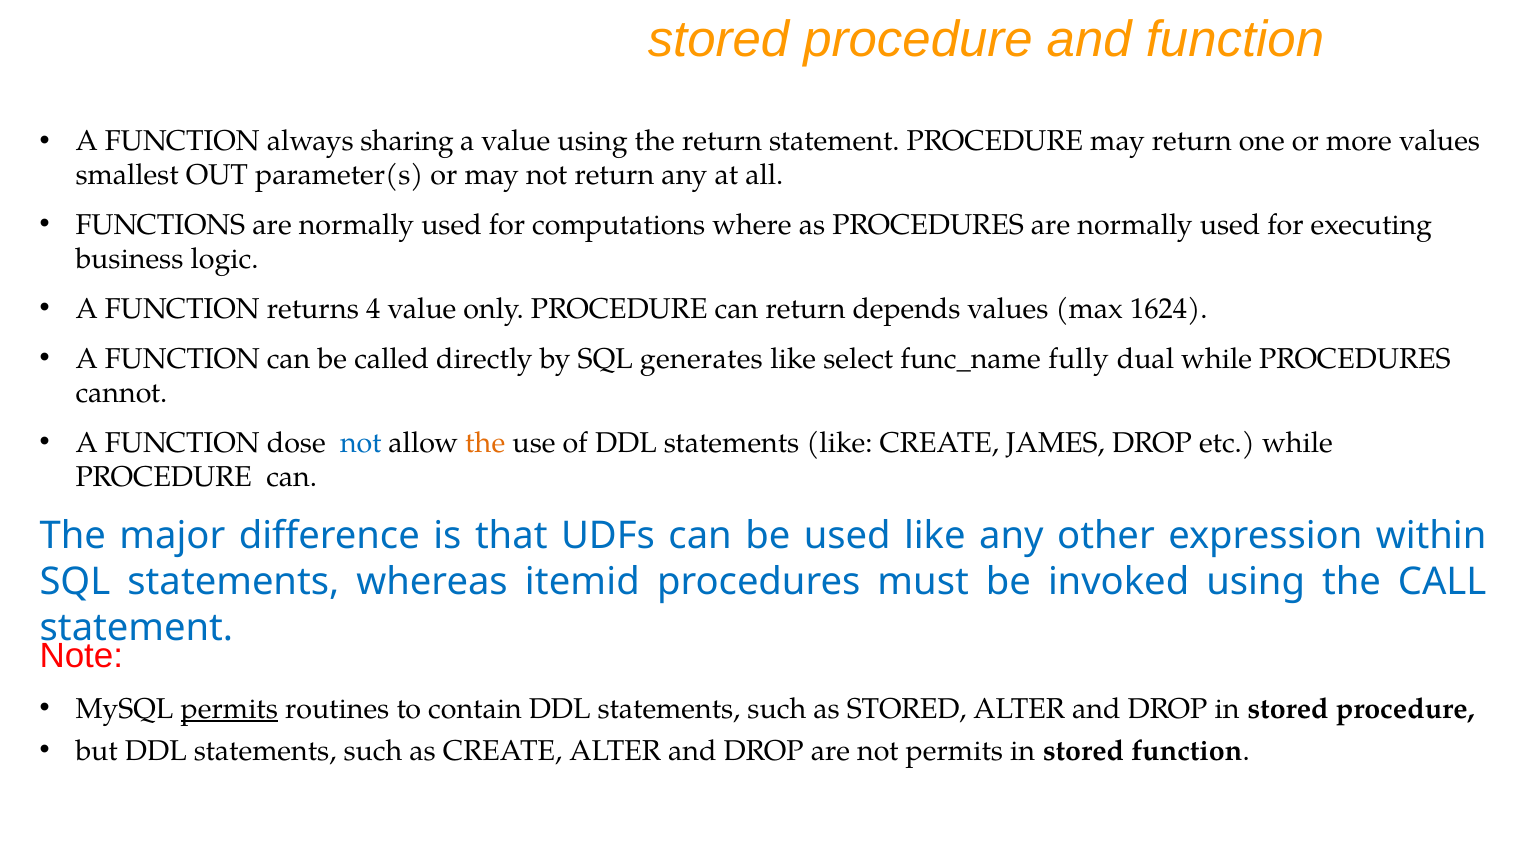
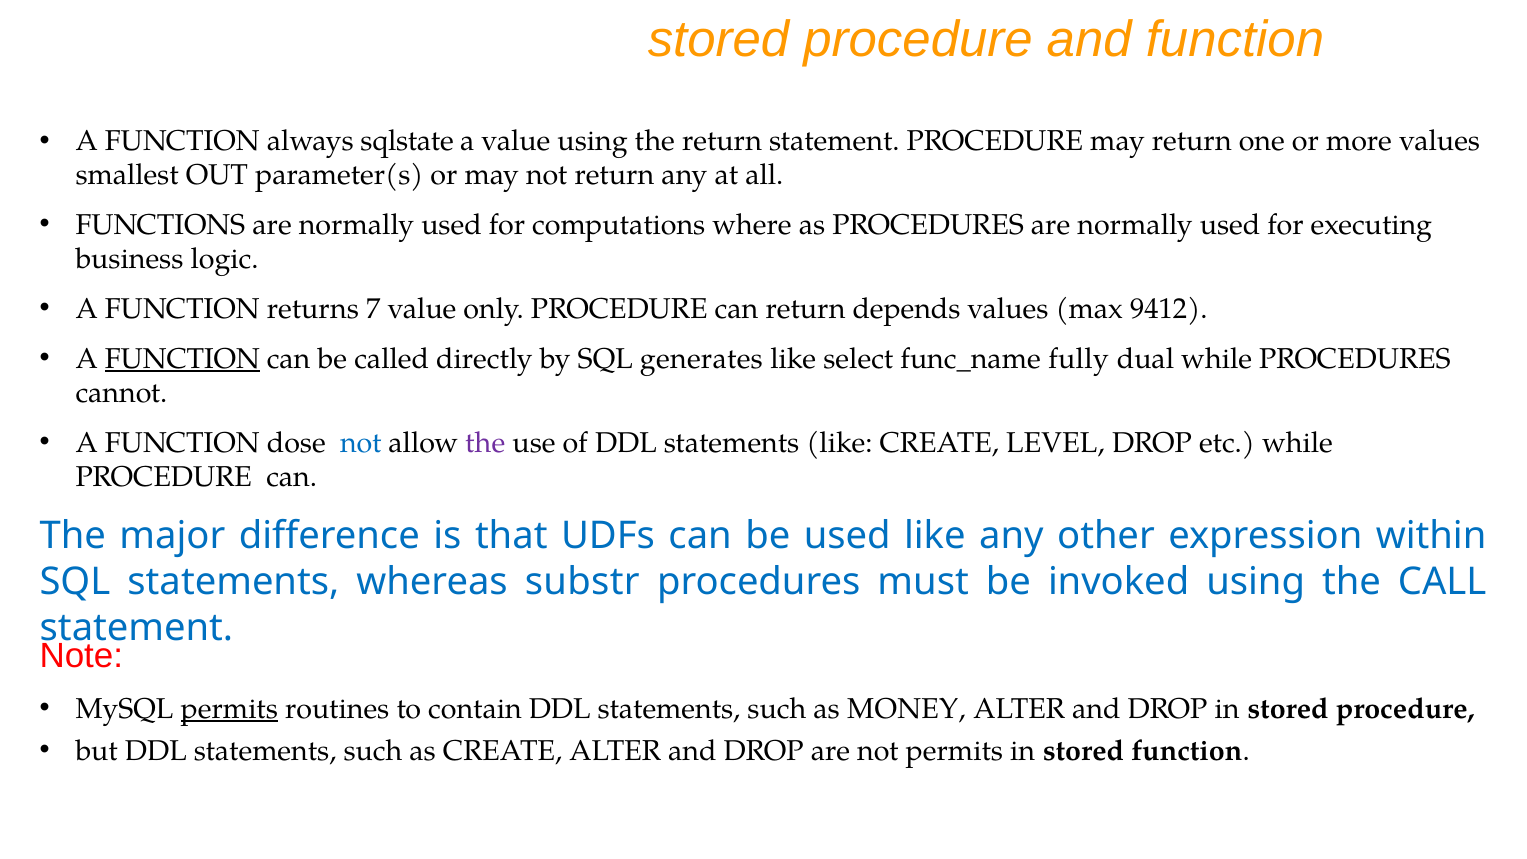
sharing: sharing -> sqlstate (407, 141)
4: 4 -> 7 (373, 309)
1624: 1624 -> 9412 (1169, 309)
FUNCTION underline: none -> present (182, 359)
the colour: orange -> purple (485, 443)
JAMES: JAMES -> LEVEL (1055, 443)
itemid: itemid -> substr (582, 582)
as STORED: STORED -> MONEY (906, 709)
